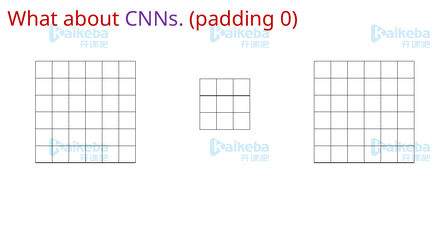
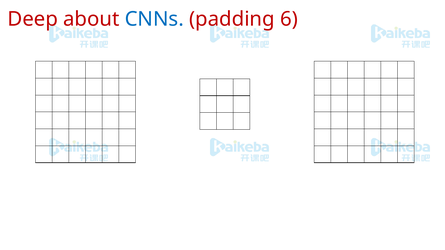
What: What -> Deep (33, 19)
CNNs colour: purple -> blue (154, 19)
0: 0 -> 6 (289, 19)
